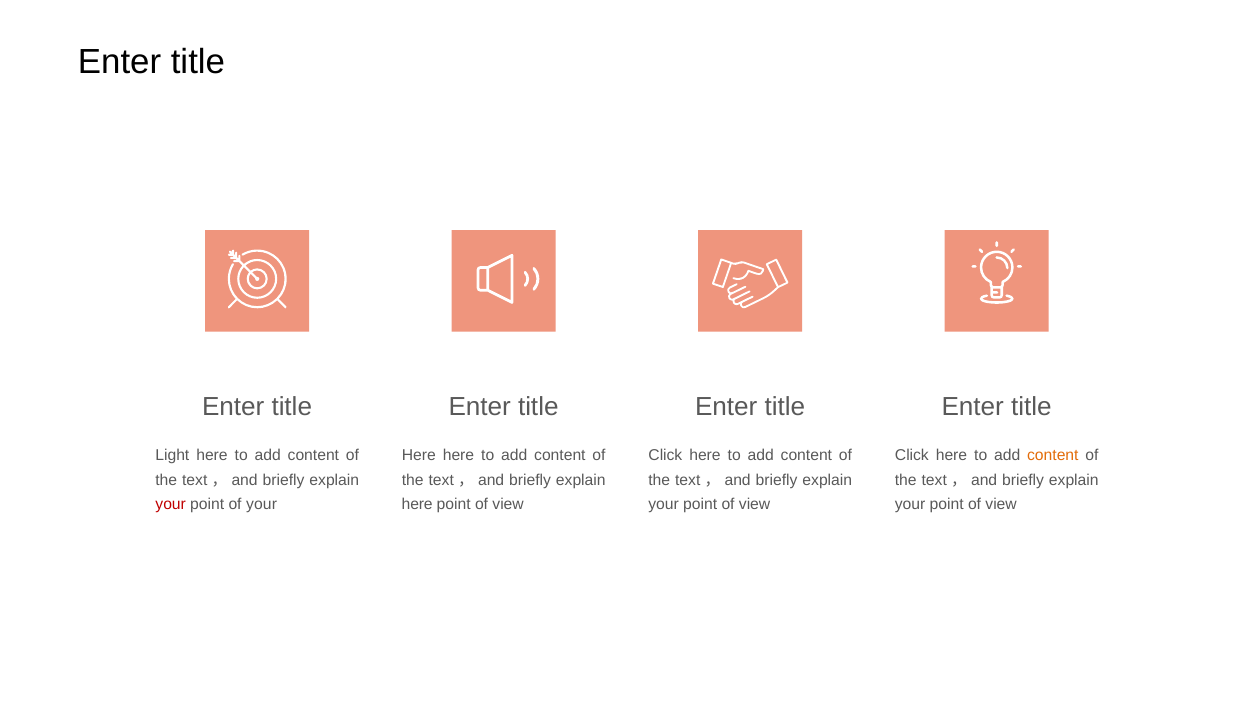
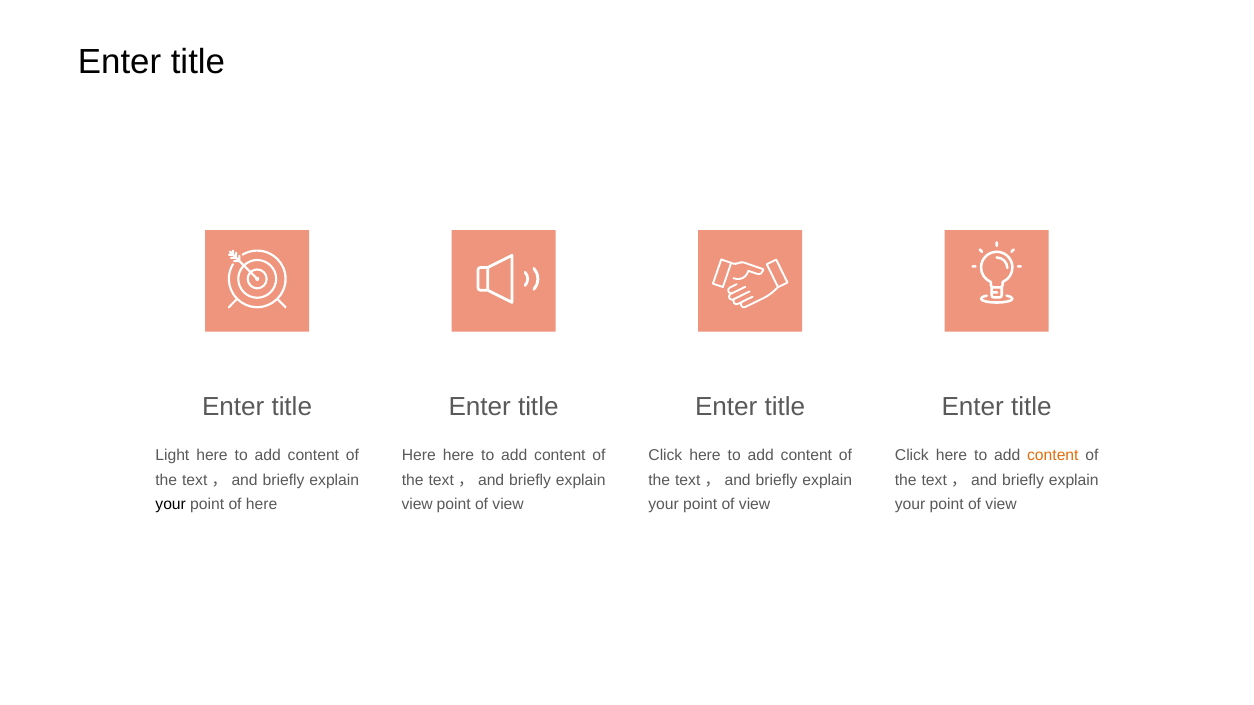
your colour: red -> black (171, 505)
of your: your -> here (262, 505)
here: here -> view (417, 505)
